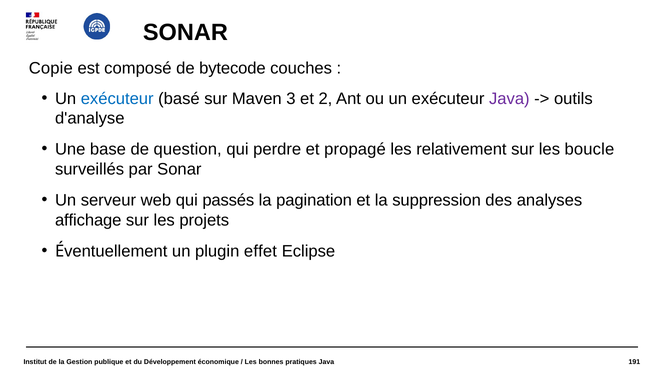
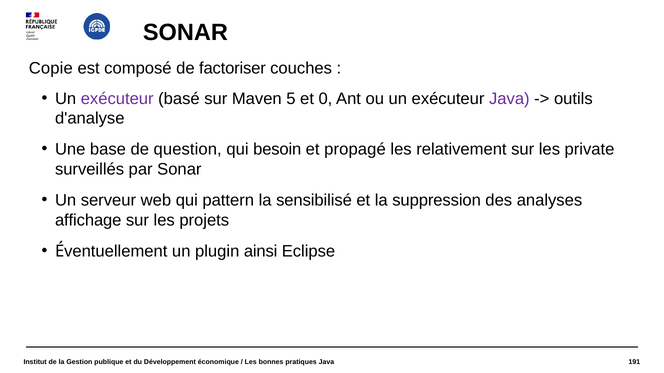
bytecode: bytecode -> factoriser (232, 69)
exécuteur colour: blue -> purple (117, 99)
3: 3 -> 5 (291, 99)
2: 2 -> 0 (325, 99)
perdre: perdre -> besoin (277, 150)
boucle: boucle -> private (590, 150)
passés: passés -> pattern (228, 201)
pagination: pagination -> sensibilisé (314, 201)
effet: effet -> ainsi (261, 251)
